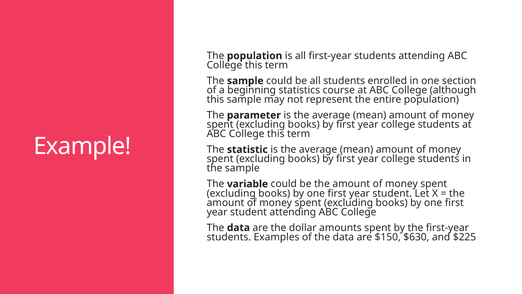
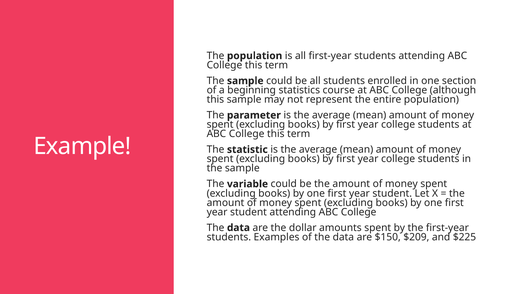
$630: $630 -> $209 (416, 237)
